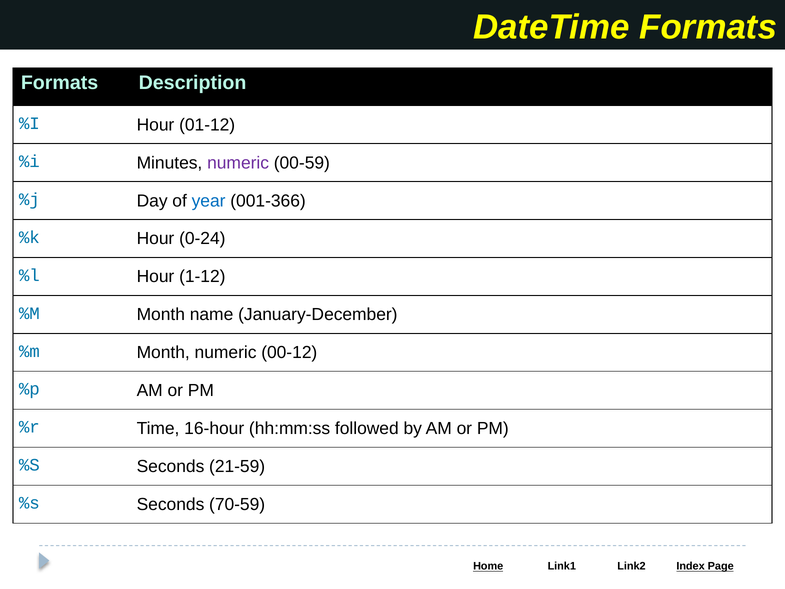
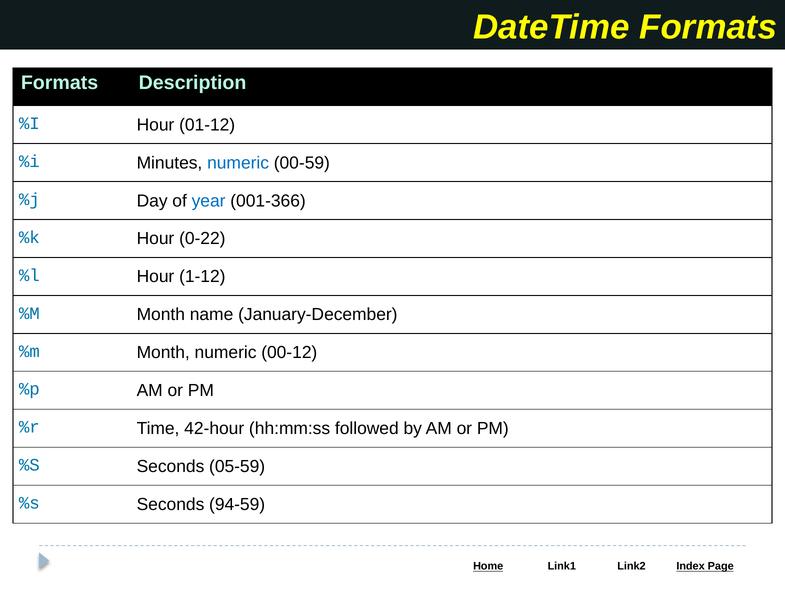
numeric colour: purple -> blue (238, 163)
0-24: 0-24 -> 0-22 (202, 239)
16-hour: 16-hour -> 42-hour (214, 428)
21-59: 21-59 -> 05-59 (237, 466)
70-59: 70-59 -> 94-59 (237, 504)
